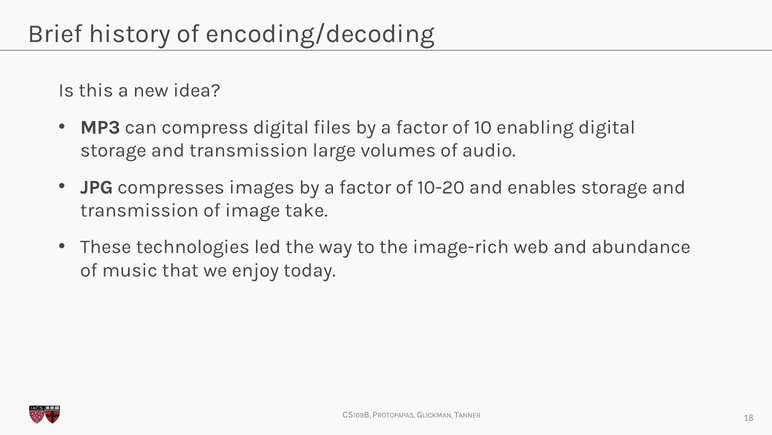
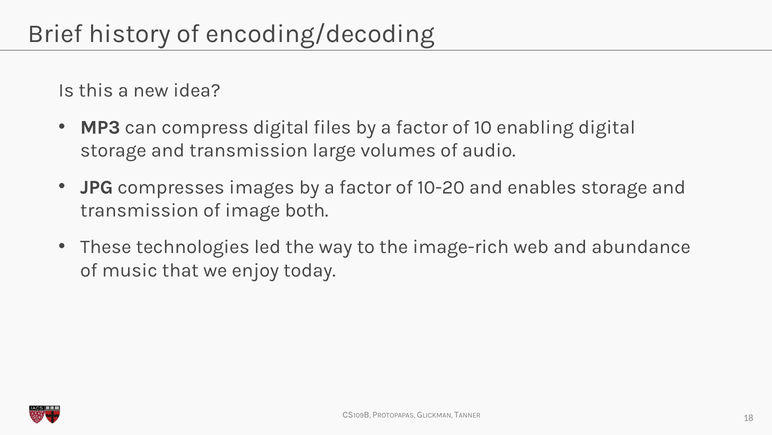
take: take -> both (307, 210)
